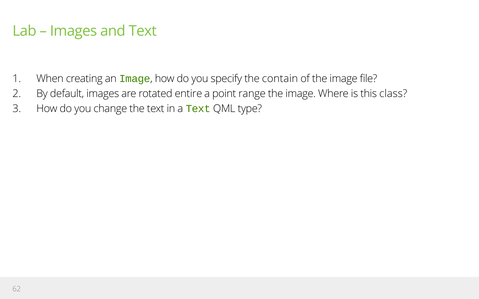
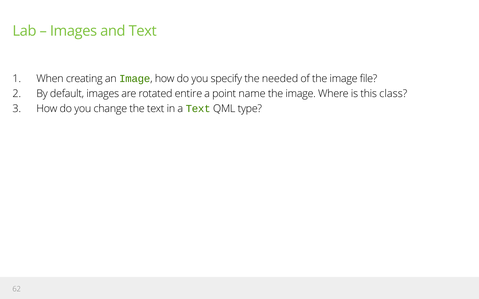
contain: contain -> needed (280, 79)
range: range -> name (252, 94)
